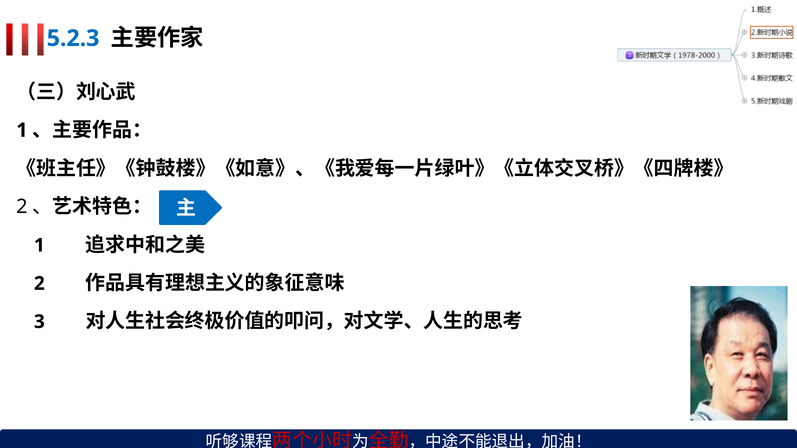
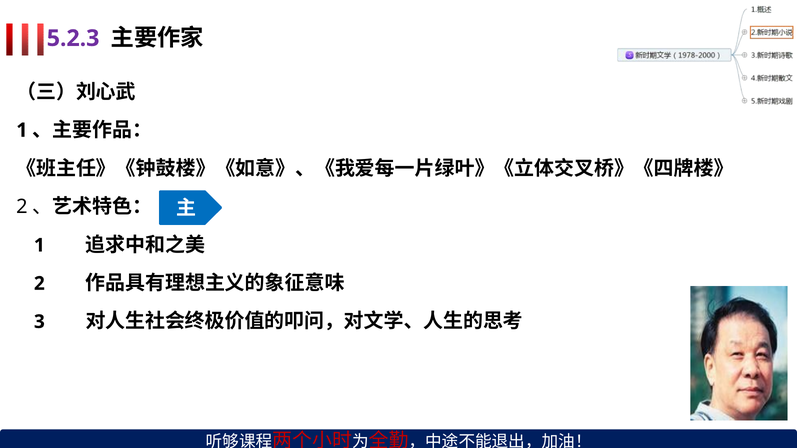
5.2.3 colour: blue -> purple (73, 38)
